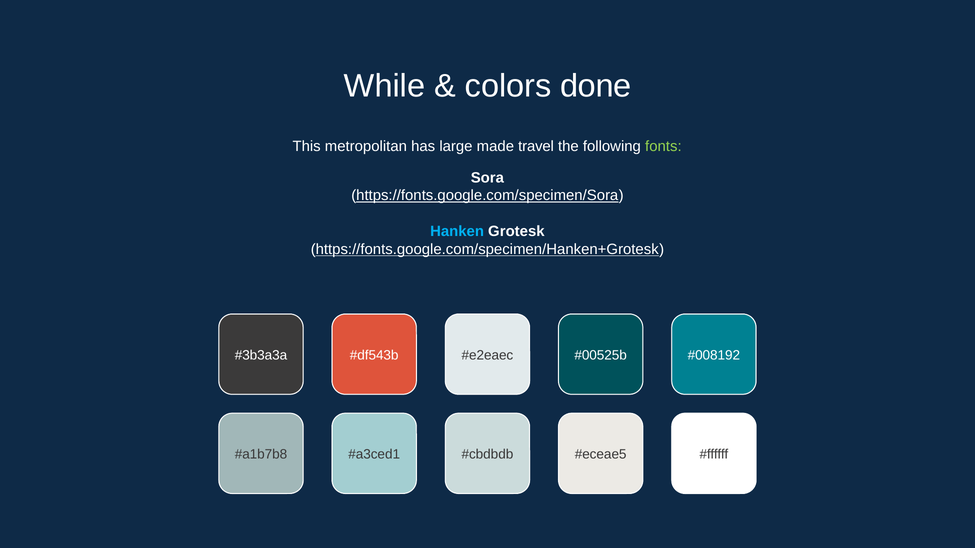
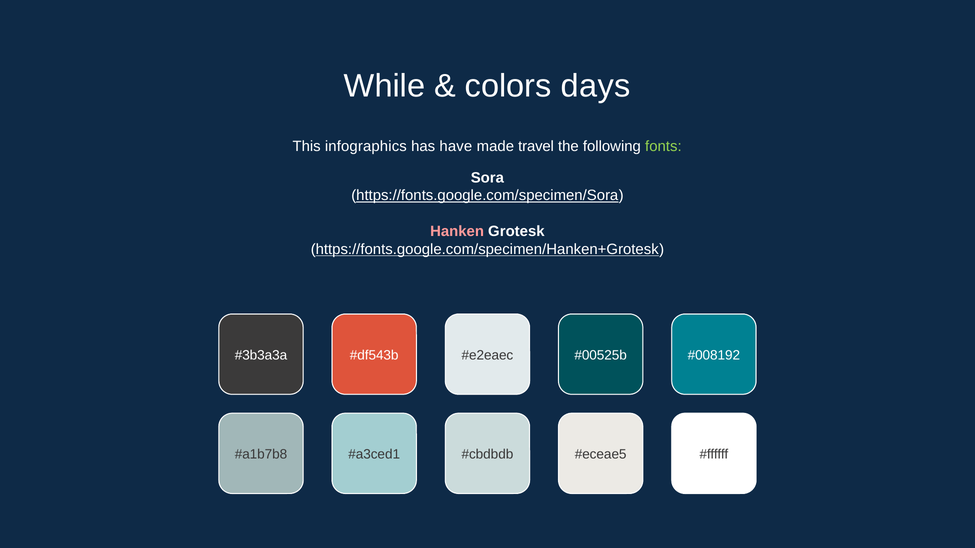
done: done -> days (596, 86)
metropolitan: metropolitan -> infographics (366, 146)
large: large -> have (456, 146)
Hanken colour: light blue -> pink (457, 231)
